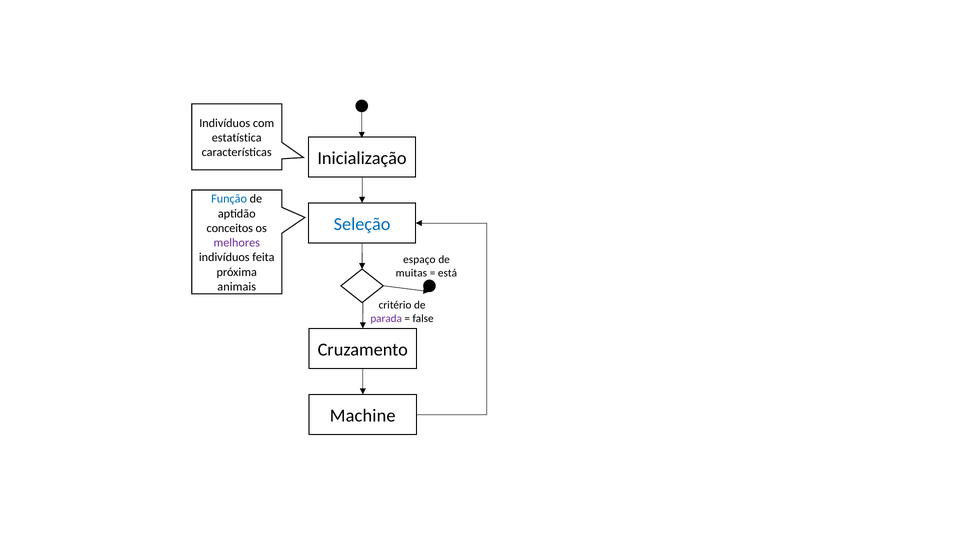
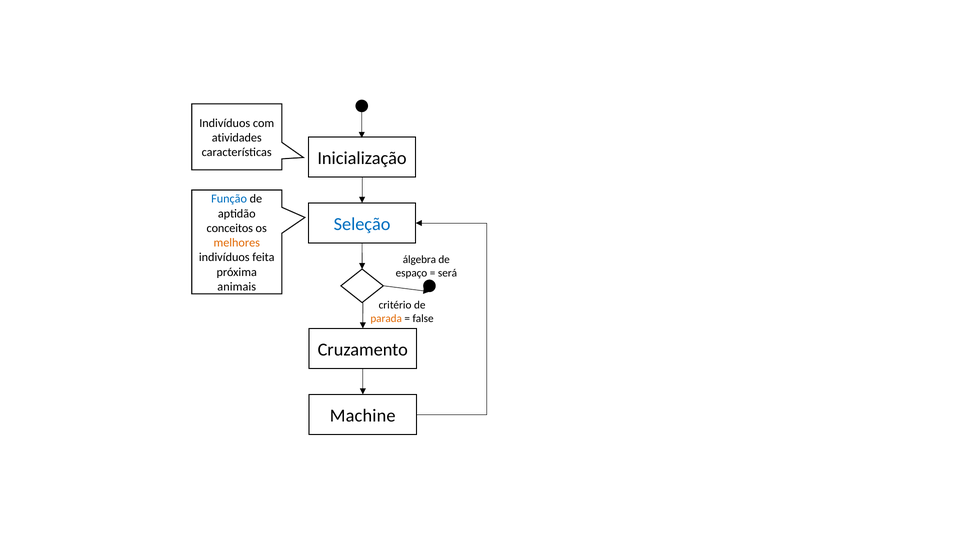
estatística: estatística -> atividades (237, 138)
melhores colour: purple -> orange (237, 243)
espaço: espaço -> álgebra (419, 260)
muitas: muitas -> espaço (412, 273)
está: está -> será (448, 273)
parada colour: purple -> orange (386, 319)
